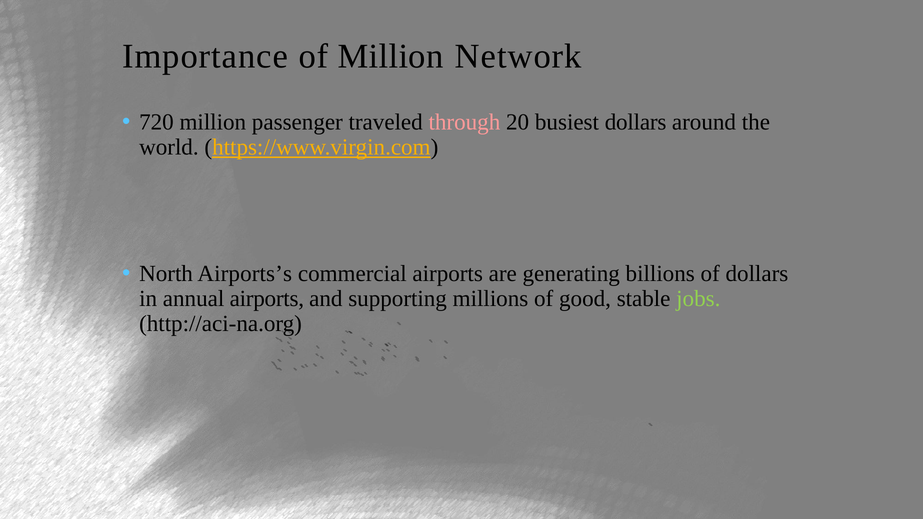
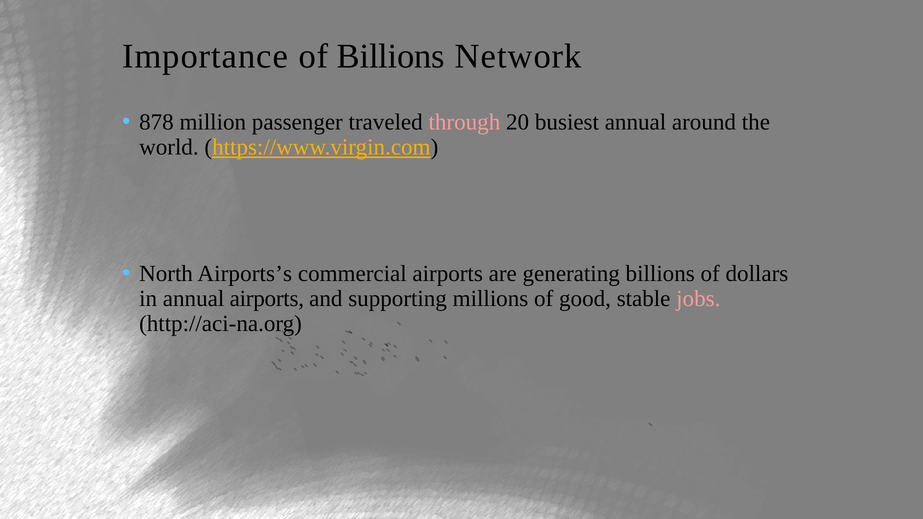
of Million: Million -> Billions (391, 56)
720: 720 -> 878 (156, 122)
busiest dollars: dollars -> annual (635, 122)
jobs colour: light green -> pink (698, 299)
